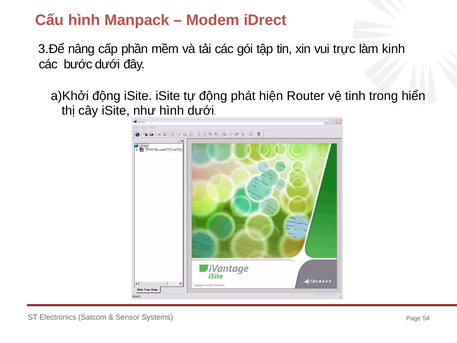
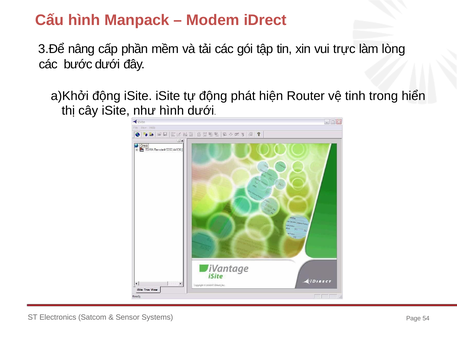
kinh: kinh -> lòng (394, 49)
